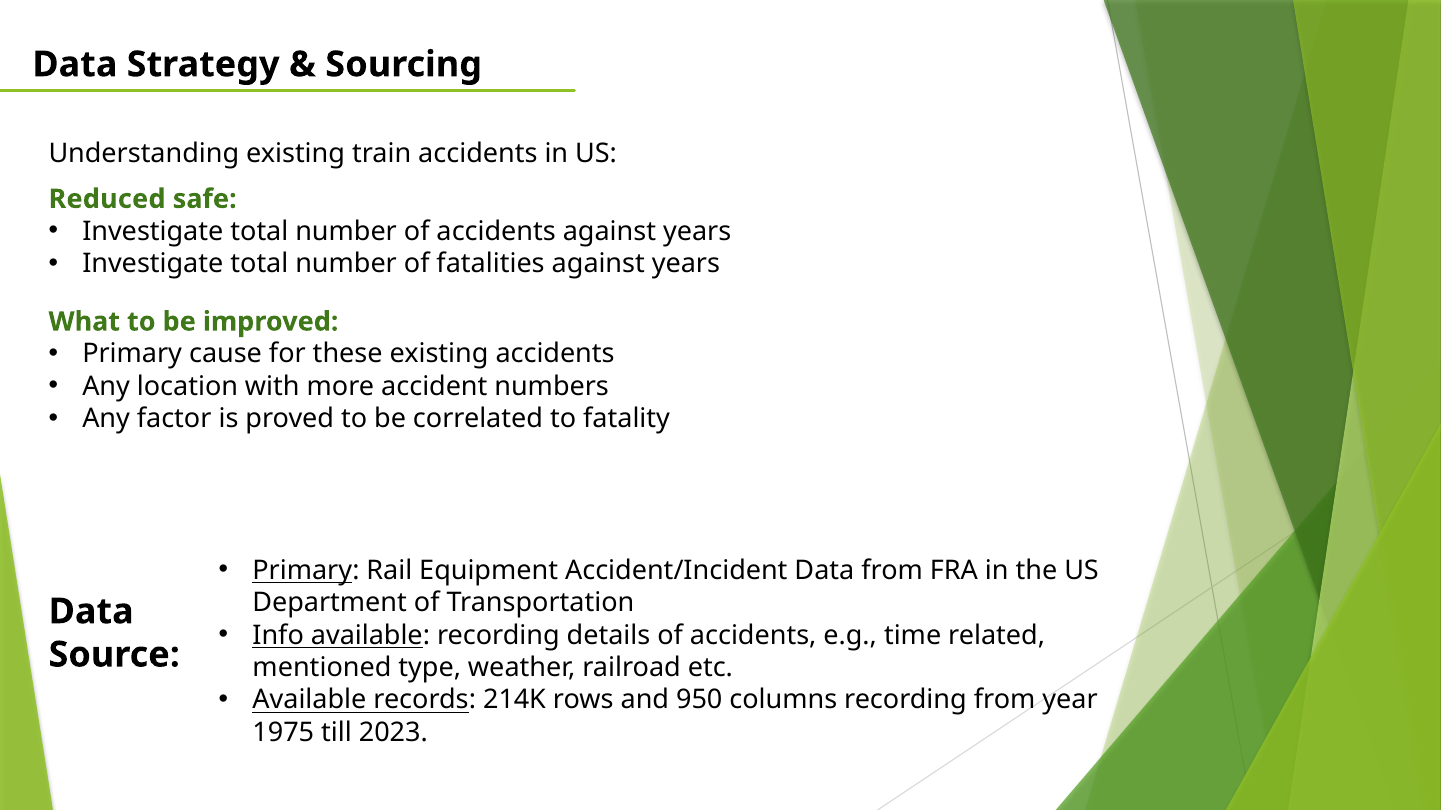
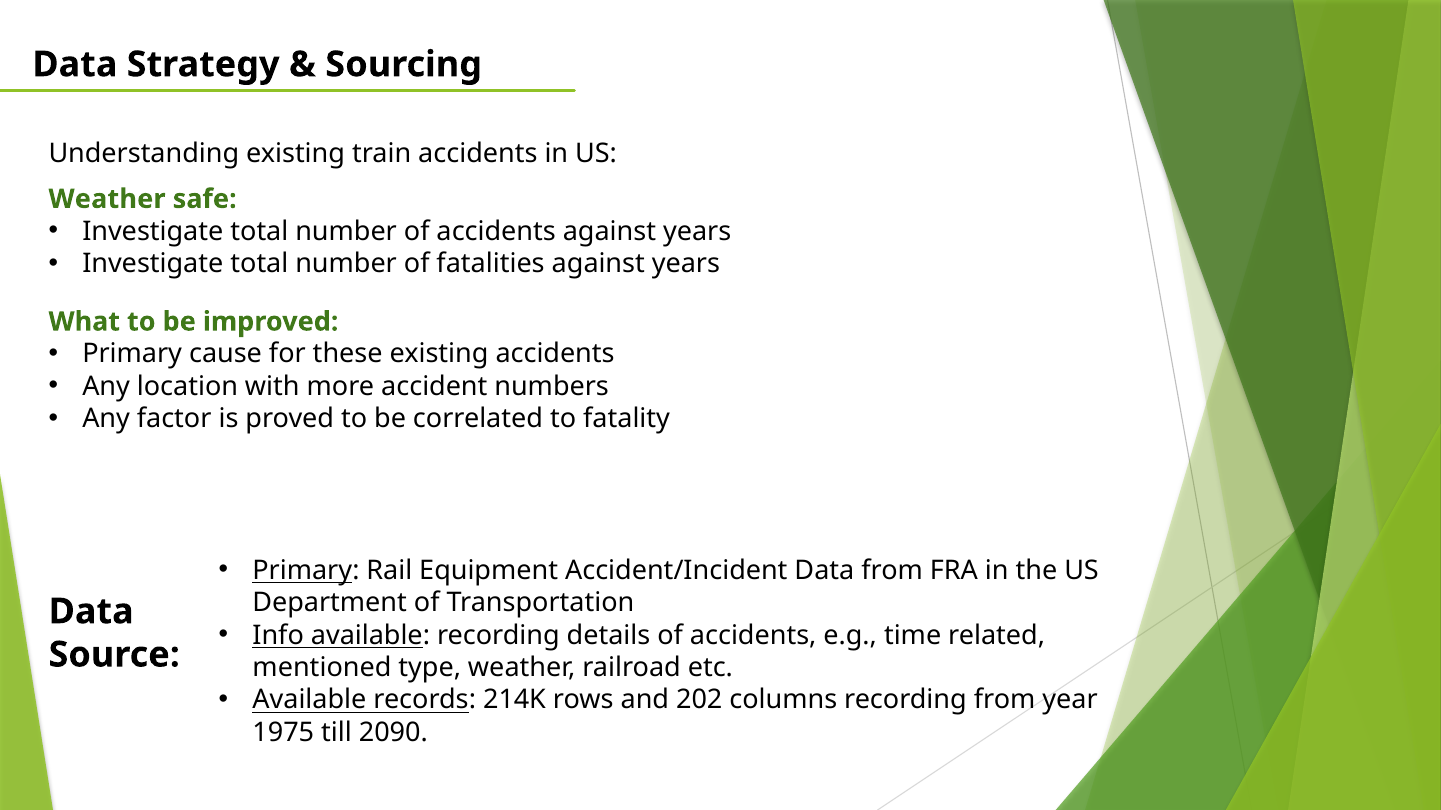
Reduced: Reduced -> Weather (107, 199)
950: 950 -> 202 (699, 701)
2023: 2023 -> 2090 (393, 733)
